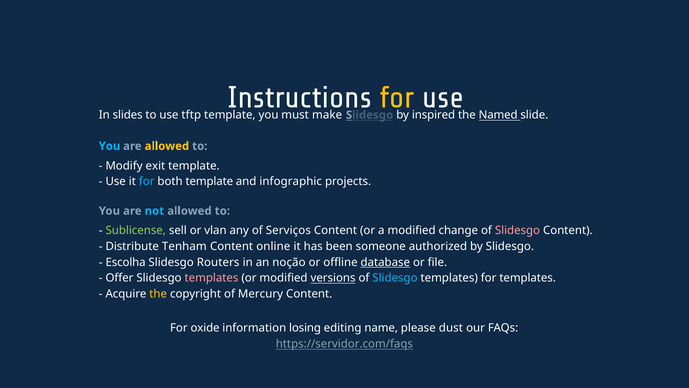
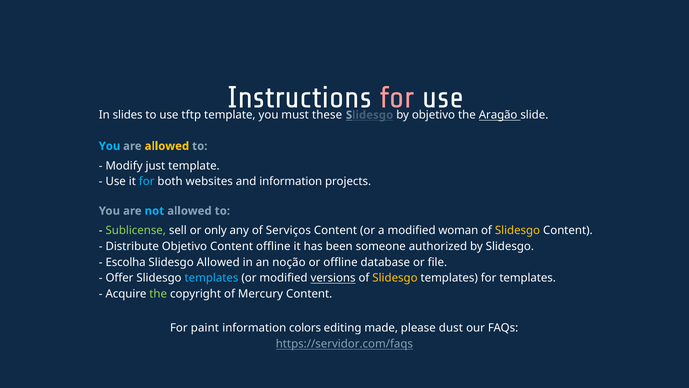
for colour: yellow -> pink (397, 98)
make: make -> these (327, 115)
by inspired: inspired -> objetivo (433, 115)
Named: Named -> Aragão (498, 115)
exit: exit -> just (155, 166)
both template: template -> websites (209, 181)
and infographic: infographic -> information (291, 181)
vlan: vlan -> only (216, 230)
change: change -> woman (458, 230)
Slidesgo colour: pink -> yellow (517, 230)
Distribute Tenham: Tenham -> Objetivo (184, 246)
Content online: online -> offline (273, 246)
Slidesgo Routers: Routers -> Allowed (218, 262)
database underline: present -> none (385, 262)
templates colour: pink -> light blue (212, 278)
Slidesgo colour: light blue -> yellow (395, 278)
the colour: yellow -> light green (158, 294)
oxide: oxide -> paint (205, 327)
losing: losing -> colors (305, 327)
name: name -> made (381, 327)
